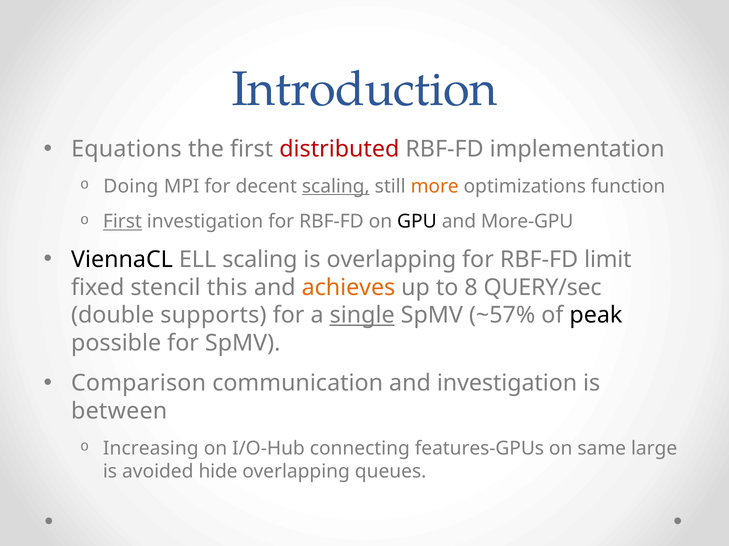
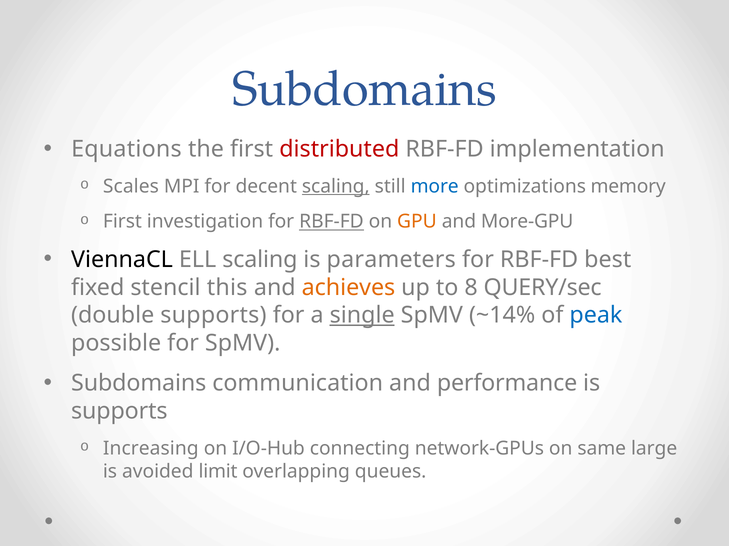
Introduction: Introduction -> Subdomains (365, 89)
Doing: Doing -> Scales (131, 187)
more colour: orange -> blue (435, 187)
function: function -> memory (628, 187)
First underline: present -> none (122, 222)
RBF-FD underline: none -> present (331, 222)
GPU colour: black -> orange (417, 222)
is overlapping: overlapping -> parameters (391, 260)
limit: limit -> best (608, 260)
~57%: ~57% -> ~14% (502, 316)
peak colour: black -> blue (596, 316)
Comparison: Comparison -> Subdomains (139, 384)
and investigation: investigation -> performance (507, 384)
between: between -> supports (119, 412)
features-GPUs: features-GPUs -> network-GPUs (479, 449)
hide: hide -> limit (218, 472)
